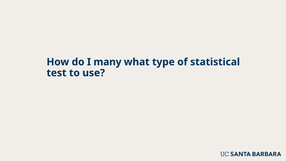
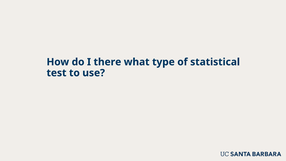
many: many -> there (107, 62)
